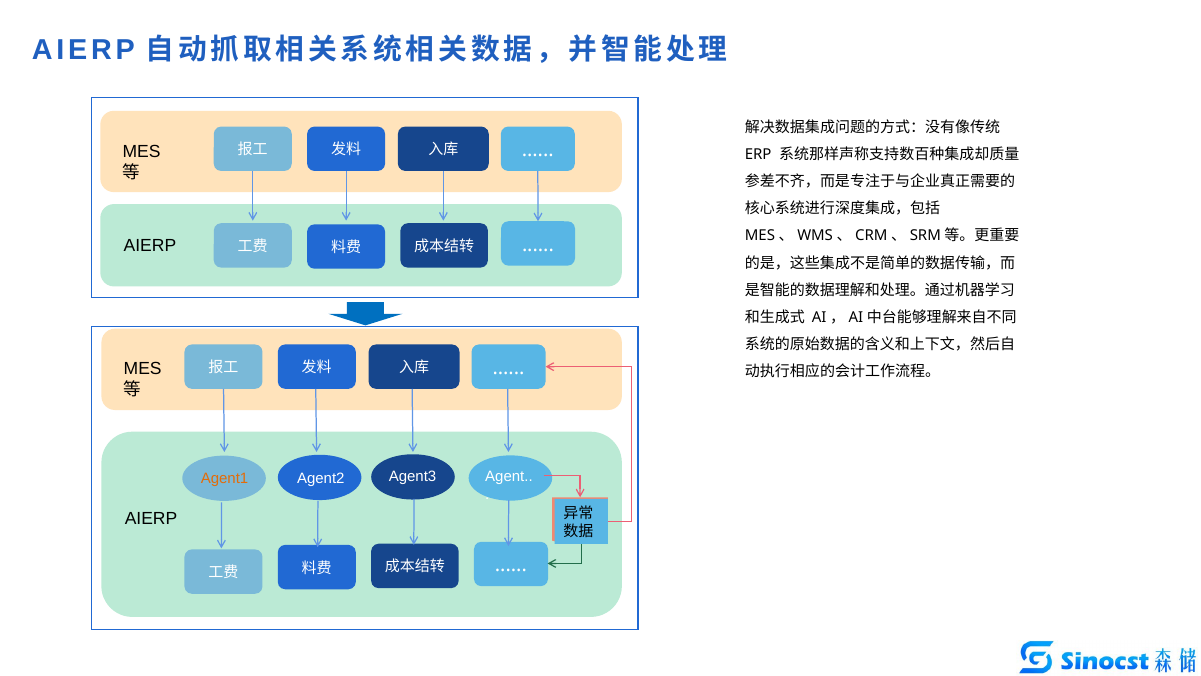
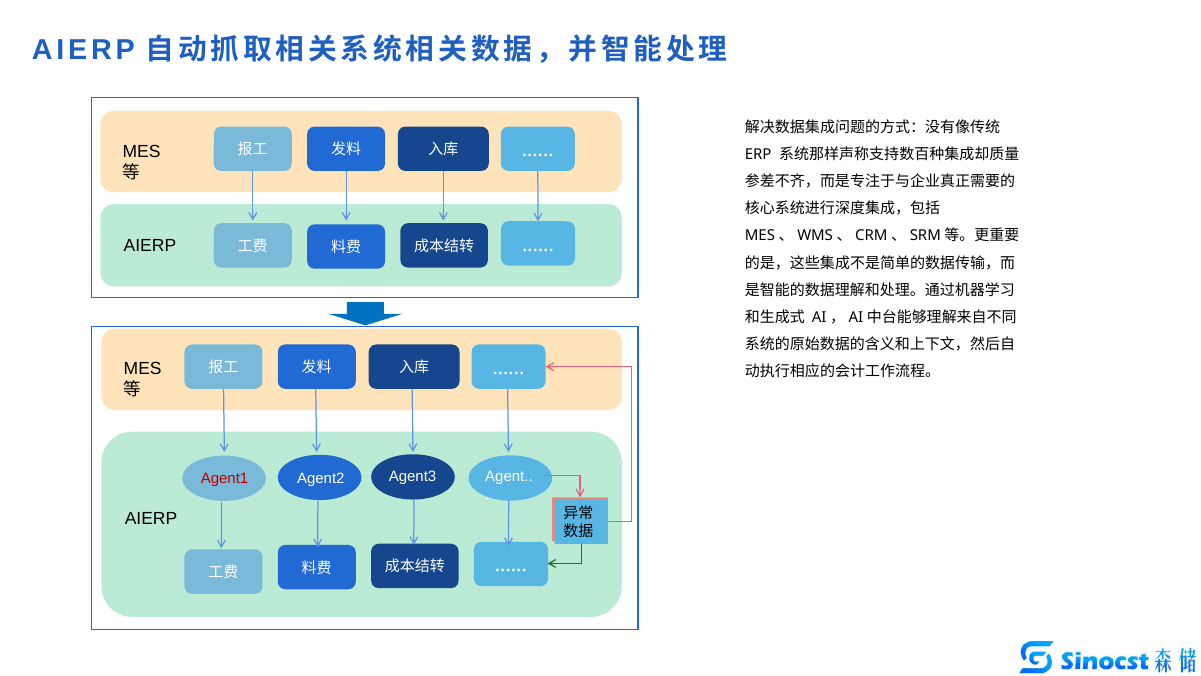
Agent1 colour: orange -> red (225, 478)
